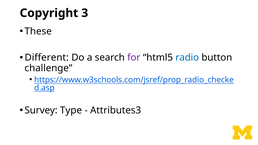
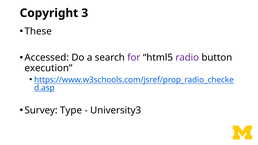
Different: Different -> Accessed (47, 58)
radio colour: blue -> purple (187, 58)
challenge: challenge -> execution (48, 68)
Attributes3: Attributes3 -> University3 (116, 110)
